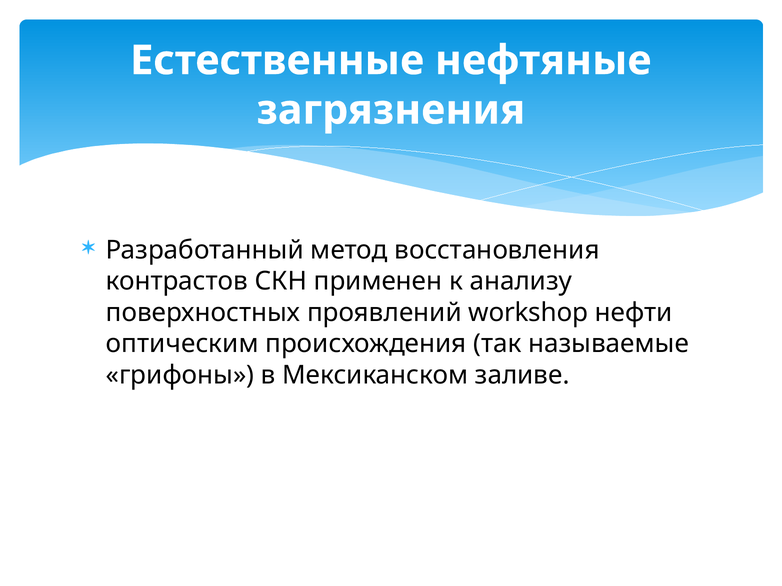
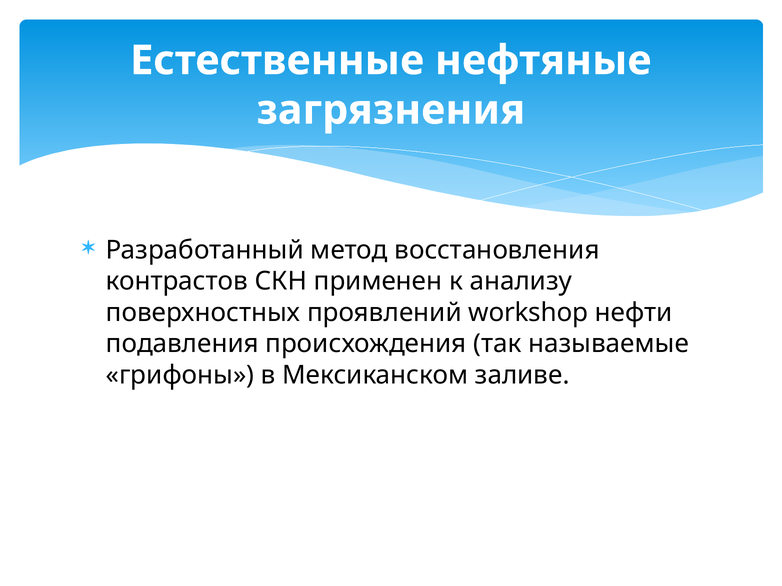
оптическим: оптическим -> подавления (182, 344)
